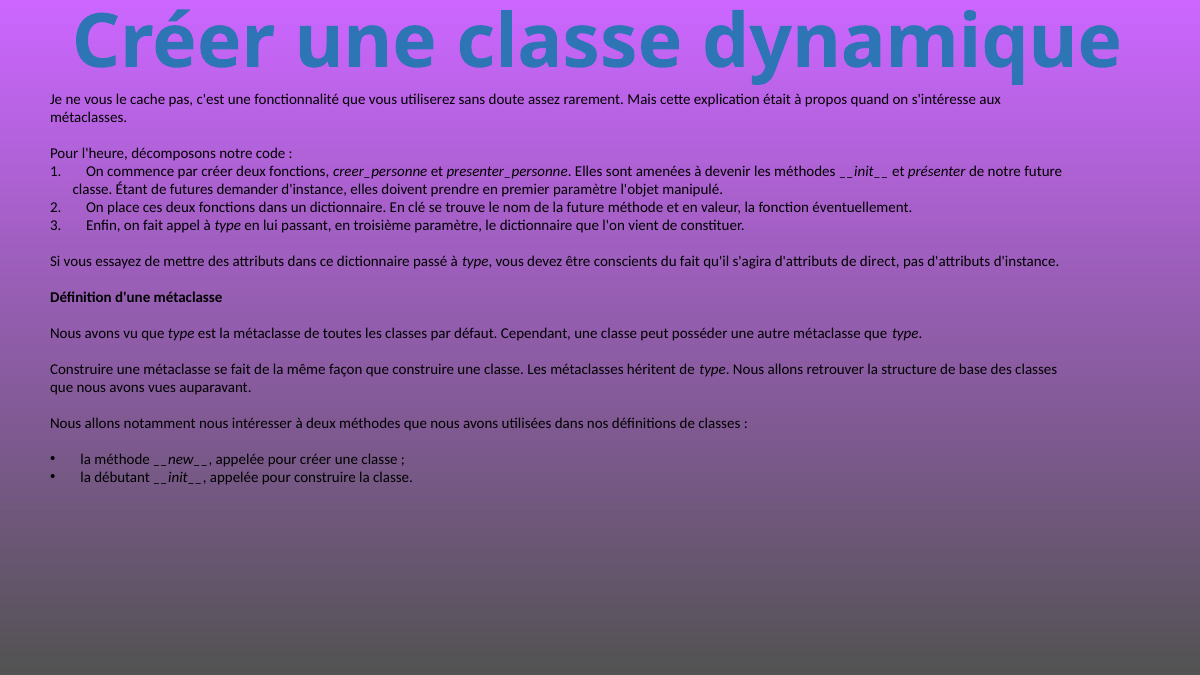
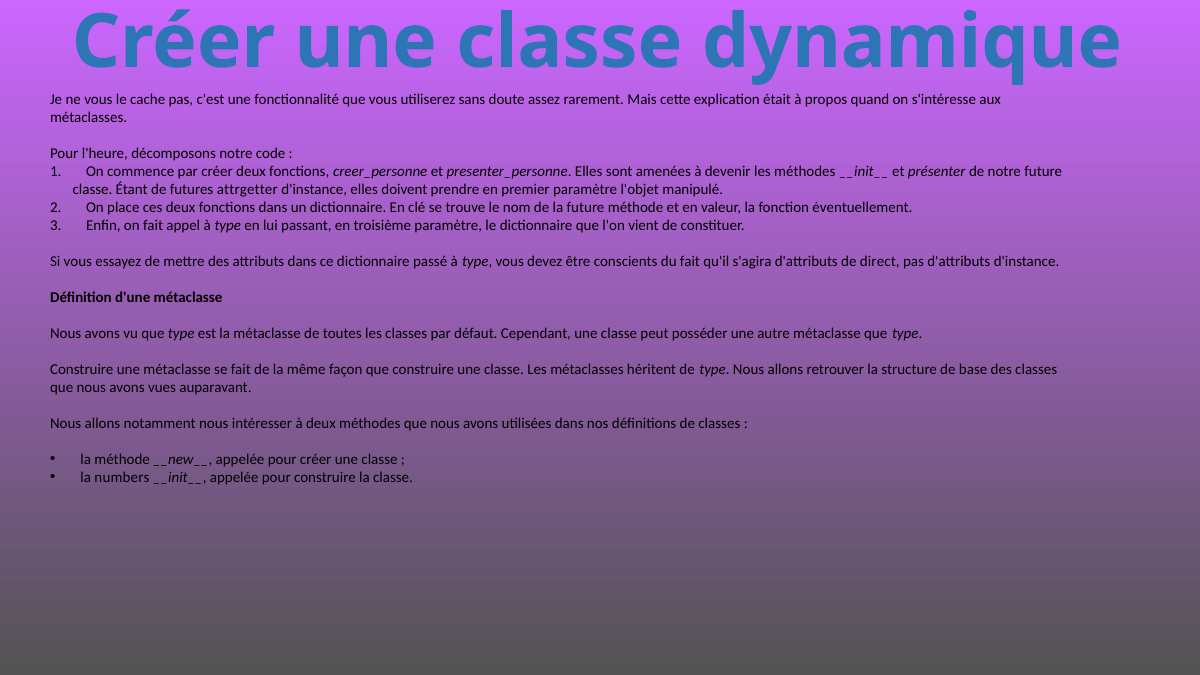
demander: demander -> attrgetter (247, 190)
débutant: débutant -> numbers (122, 478)
